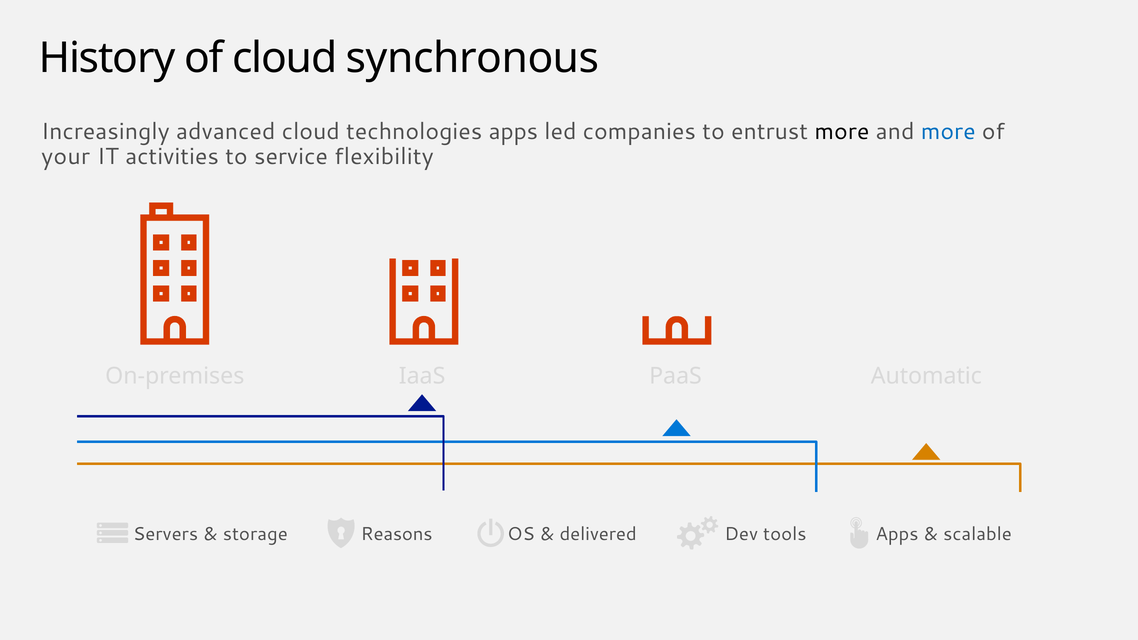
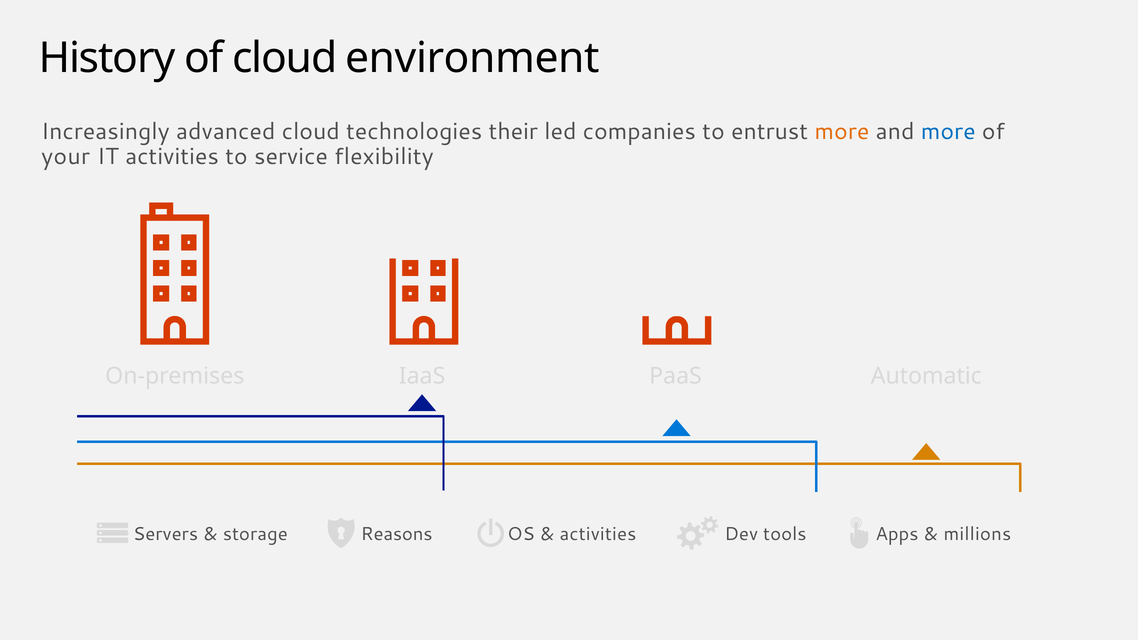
synchronous: synchronous -> environment (473, 58)
technologies apps: apps -> their (513, 132)
more colour: black -> orange (842, 132)
delivered: delivered -> activities (598, 534)
scalable: scalable -> millions (977, 534)
